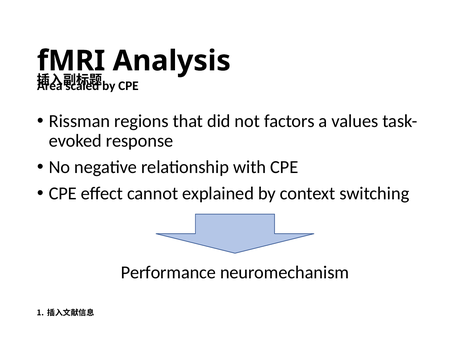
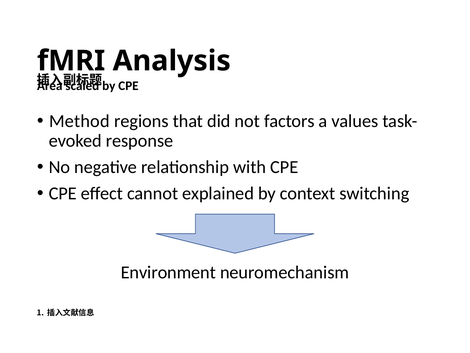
Rissman: Rissman -> Method (79, 121)
Performance: Performance -> Environment (168, 272)
